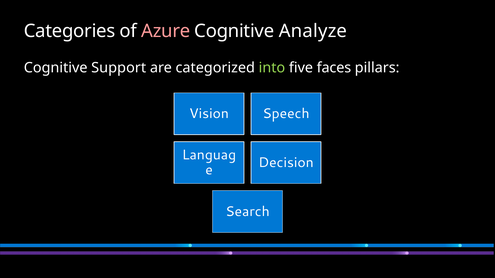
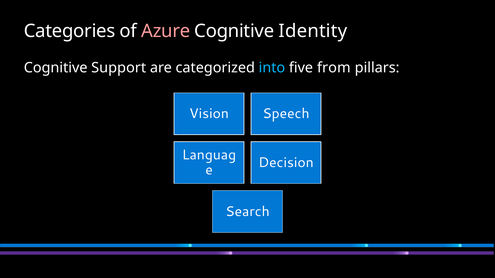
Analyze: Analyze -> Identity (313, 31)
into colour: light green -> light blue (272, 68)
faces: faces -> from (334, 68)
